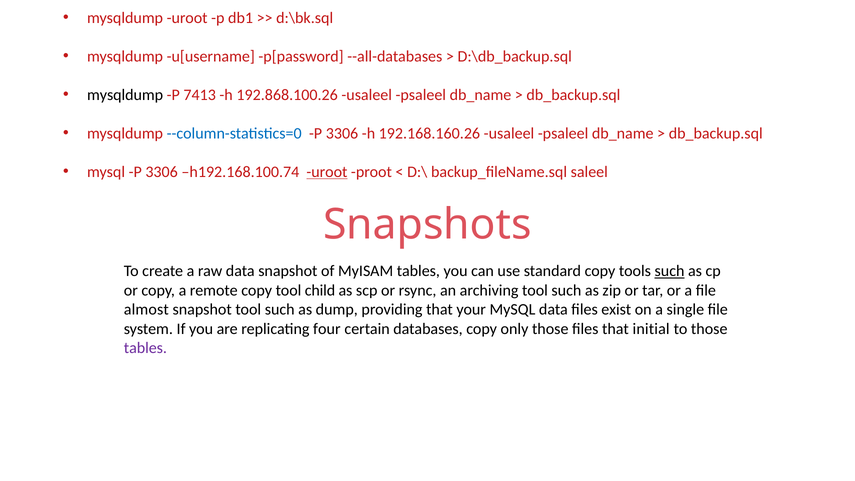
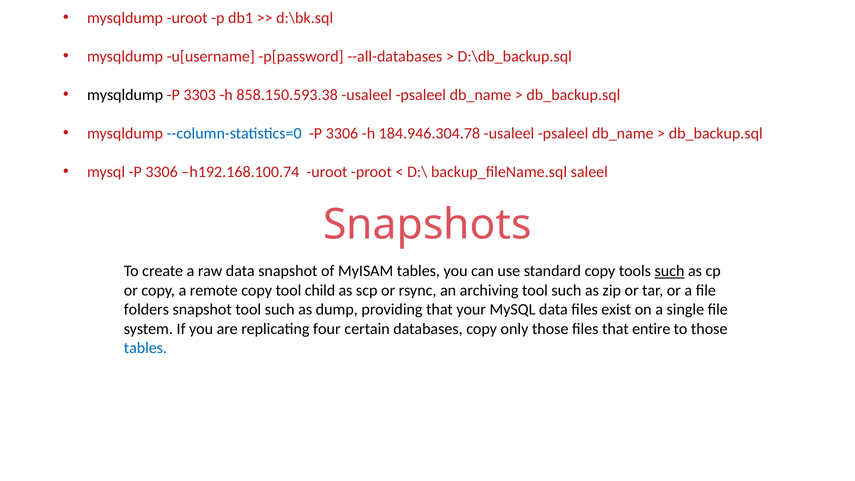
7413: 7413 -> 3303 (200, 95)
192.868.100.26: 192.868.100.26 -> 858.150.593.38 (287, 95)
192.168.160.26: 192.168.160.26 -> 184.946.304.78 (429, 133)
uroot underline: present -> none (327, 172)
almost: almost -> folders (146, 309)
initial: initial -> entire (651, 329)
tables colour: purple -> blue (145, 348)
